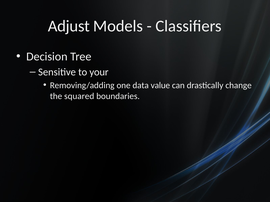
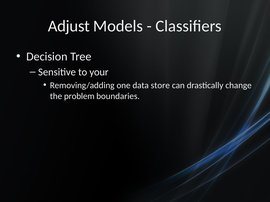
value: value -> store (160, 86)
squared: squared -> problem (79, 96)
